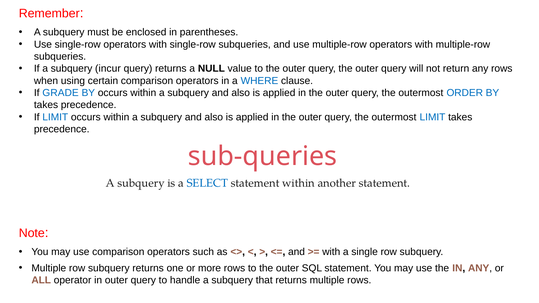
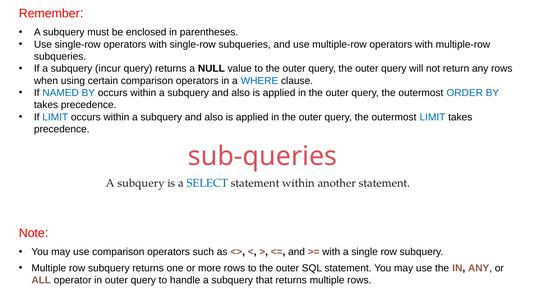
GRADE: GRADE -> NAMED (61, 93)
